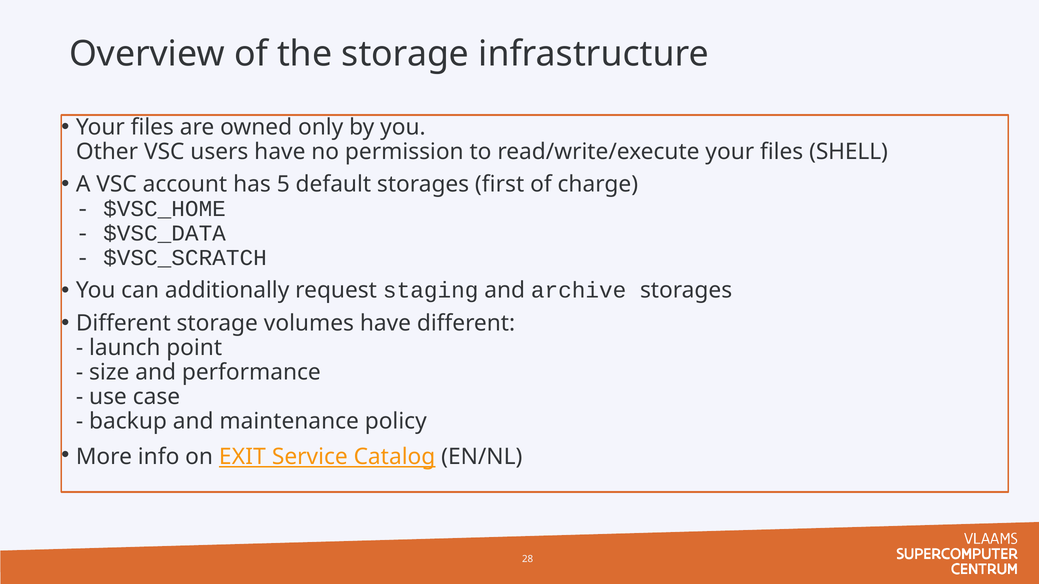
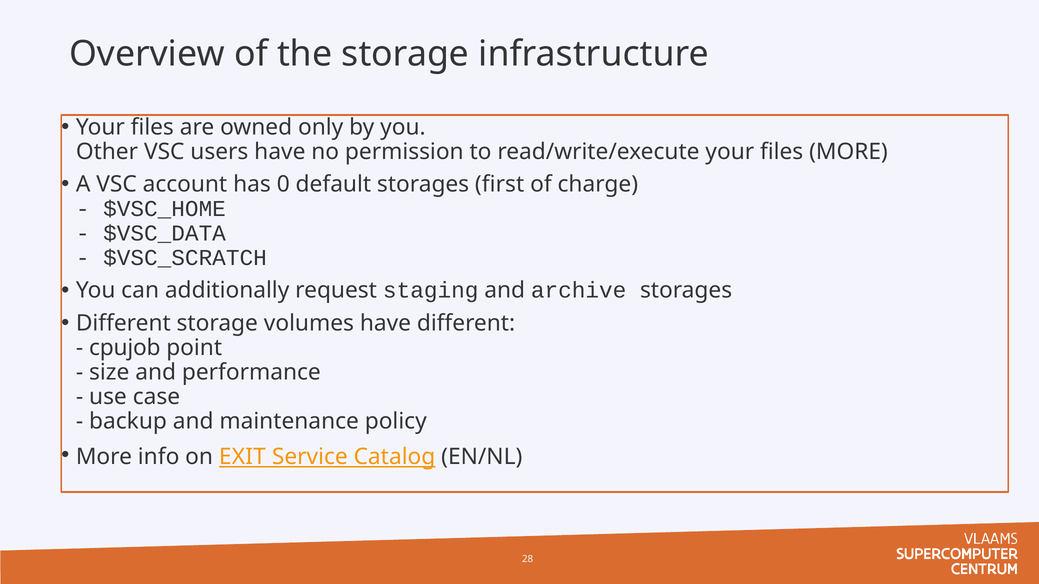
files SHELL: SHELL -> MORE (848, 152)
5: 5 -> 0 (283, 184)
launch: launch -> cpujob (125, 348)
